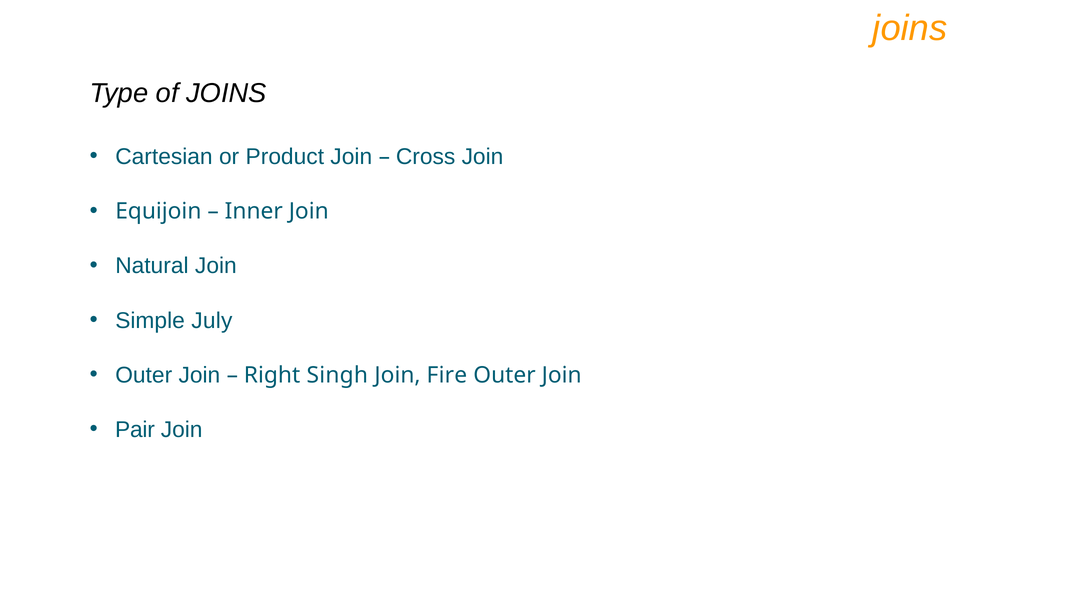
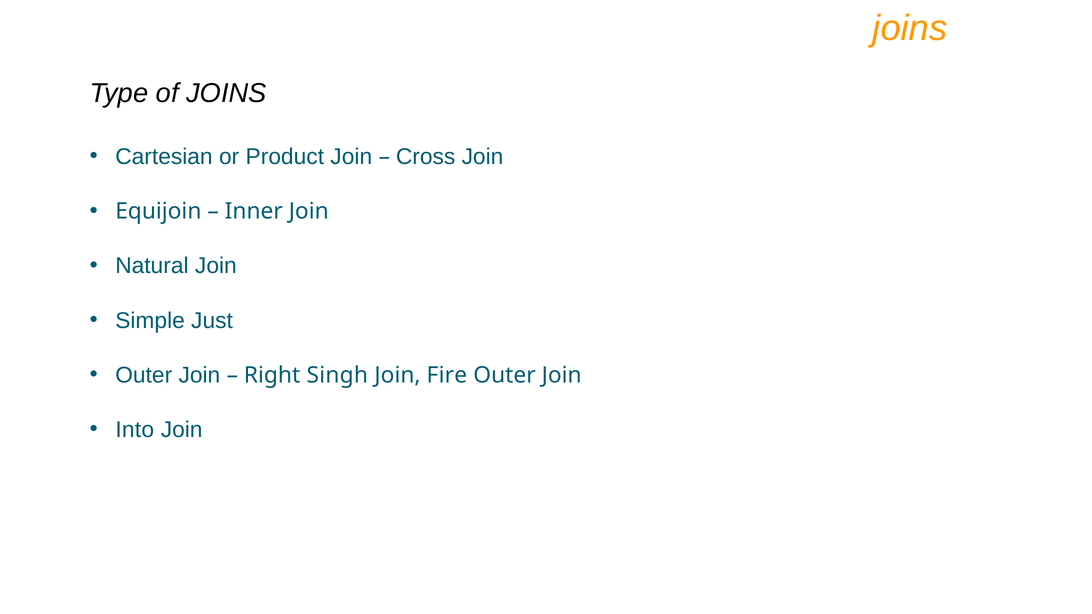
July: July -> Just (212, 321)
Pair: Pair -> Into (135, 430)
